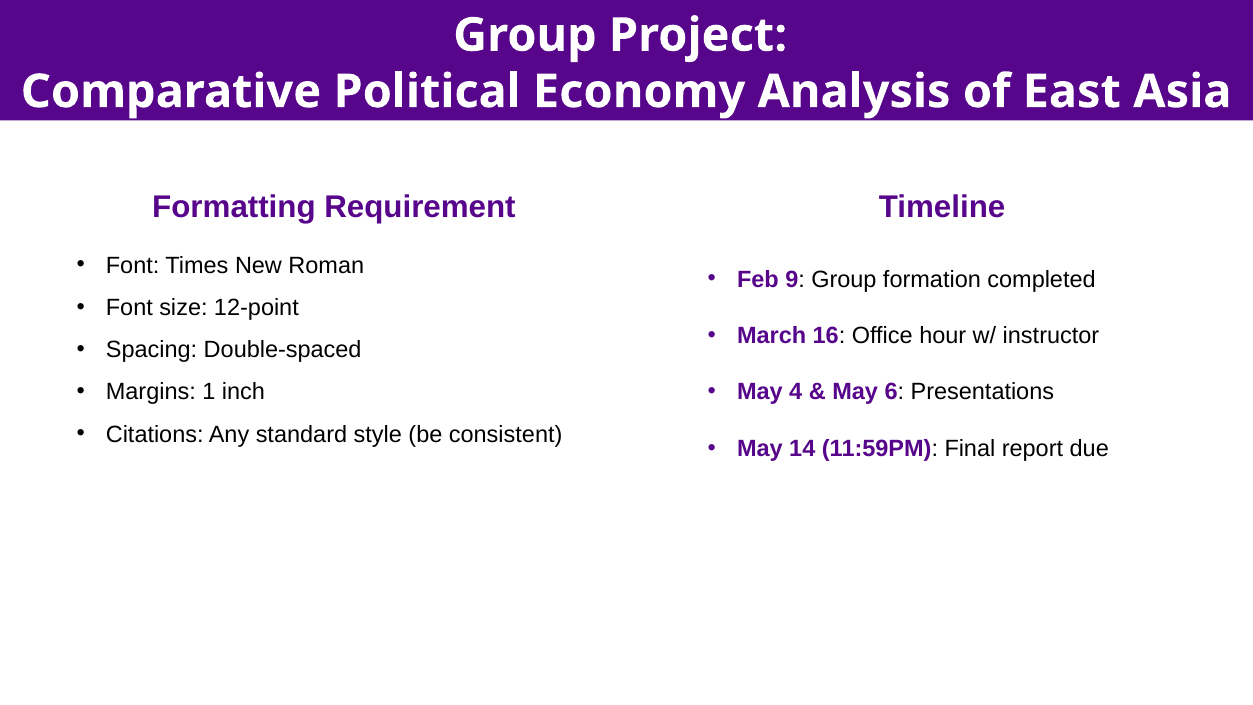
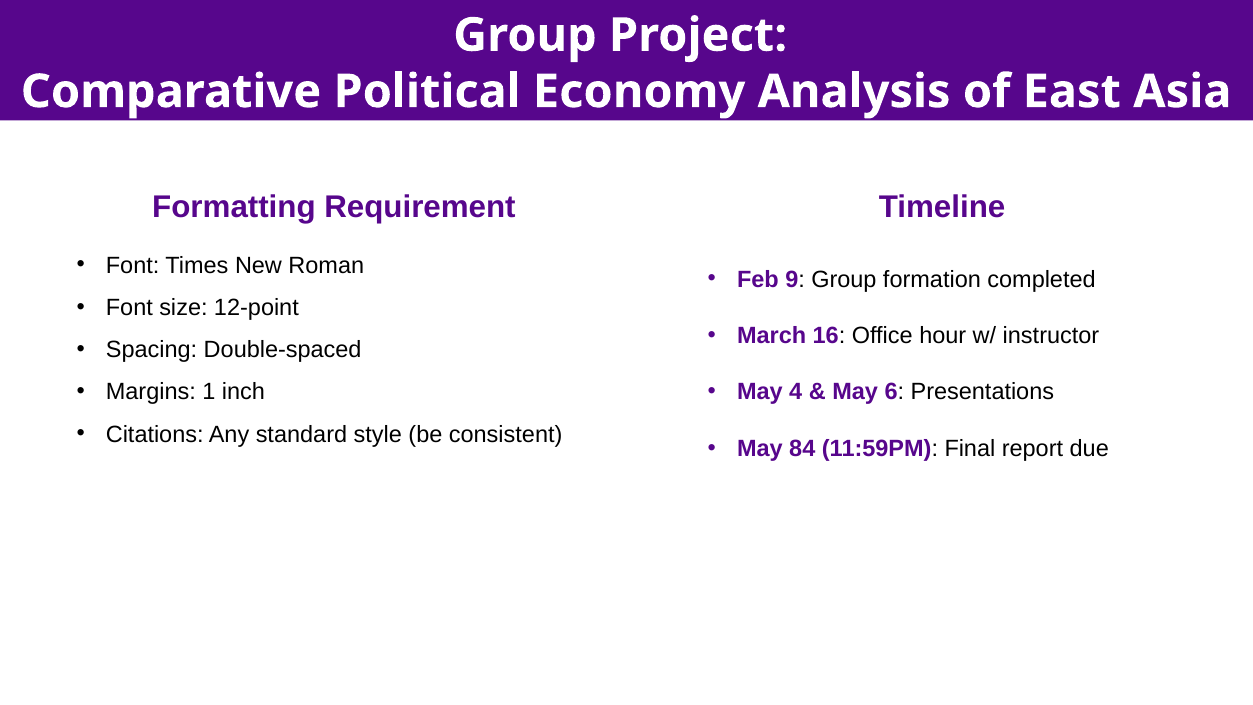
14: 14 -> 84 (802, 448)
